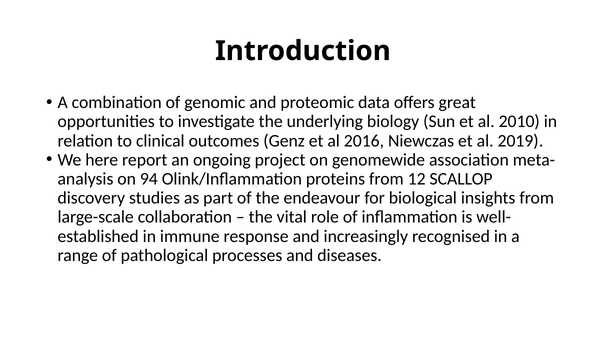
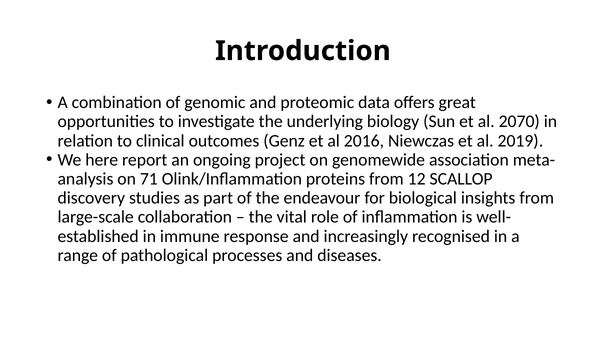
2010: 2010 -> 2070 (519, 122)
94: 94 -> 71 (149, 179)
